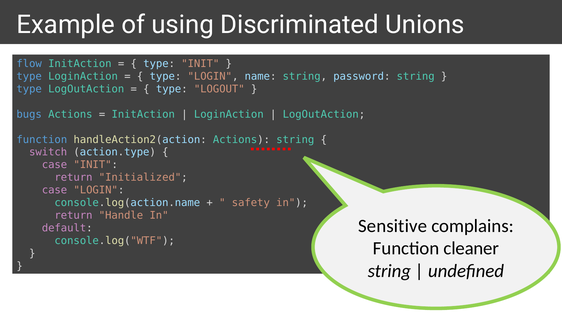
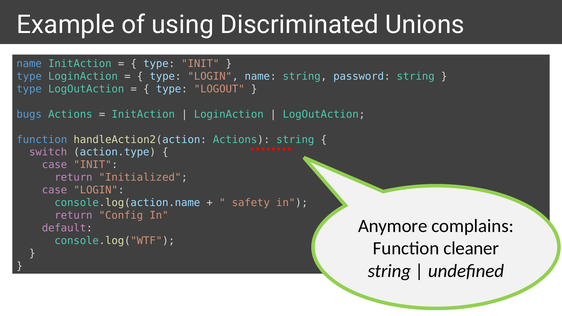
flow: flow -> name (29, 64)
Handle: Handle -> Config (121, 215)
Sensitive: Sensitive -> Anymore (393, 226)
